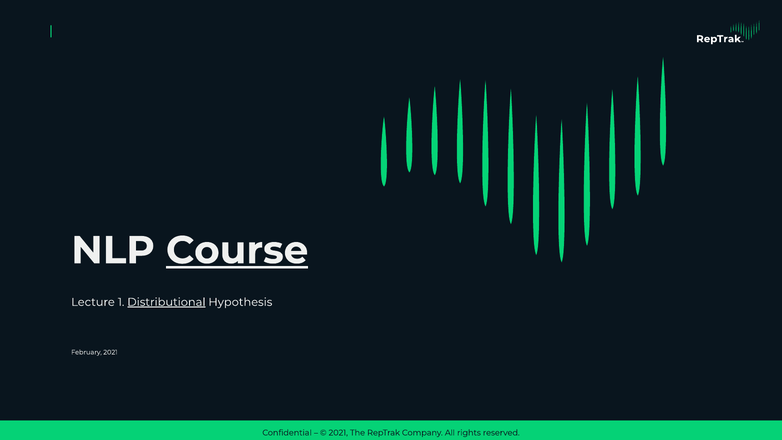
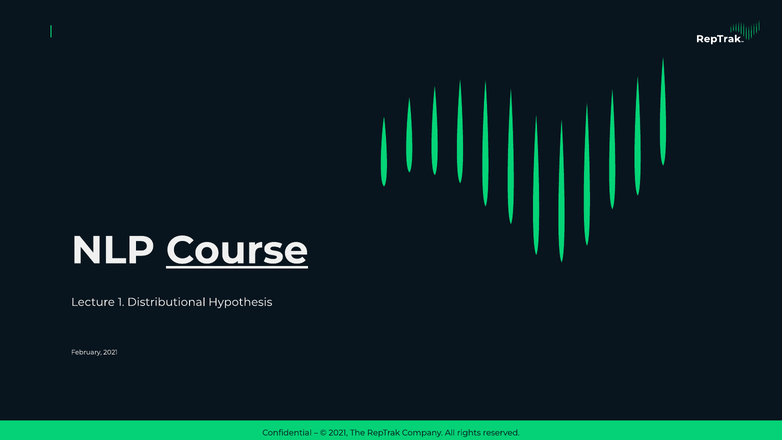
Distributional underline: present -> none (166, 302)
